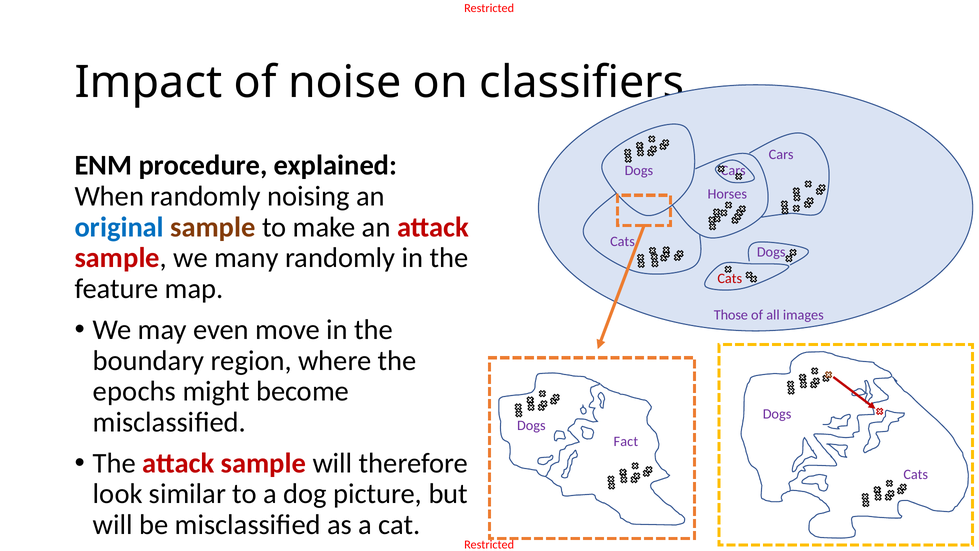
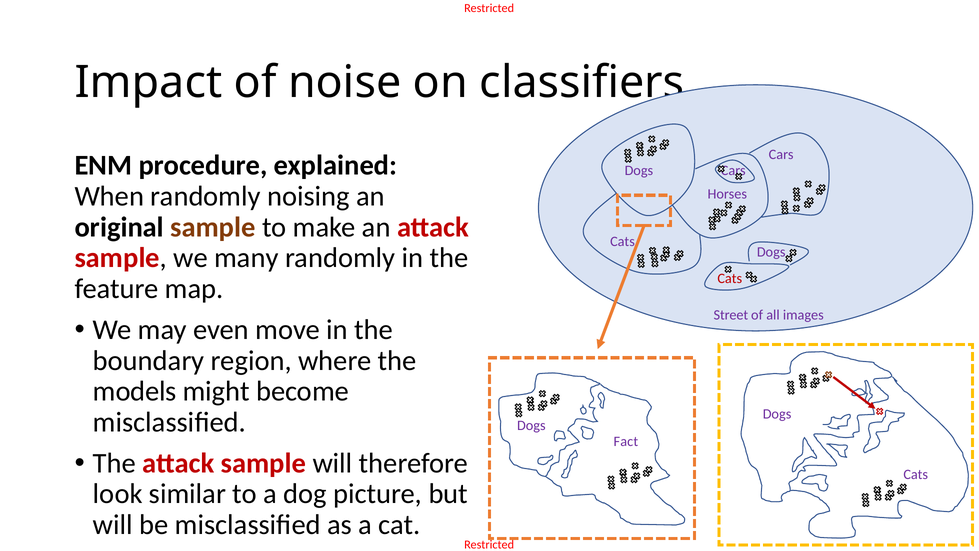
original colour: blue -> black (119, 227)
Those: Those -> Street (731, 315)
epochs: epochs -> models (135, 391)
